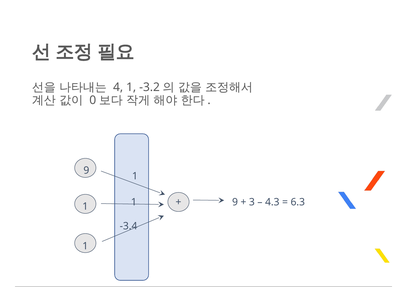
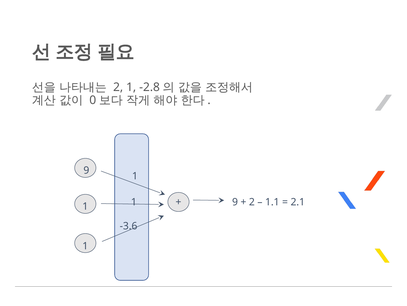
4: 4 -> 2 (118, 87)
-3.2: -3.2 -> -2.8 (150, 87)
3: 3 -> 2 (252, 202)
4.3: 4.3 -> 1.1 (272, 202)
6.3: 6.3 -> 2.1 (298, 202)
-3.4: -3.4 -> -3.6 (129, 226)
